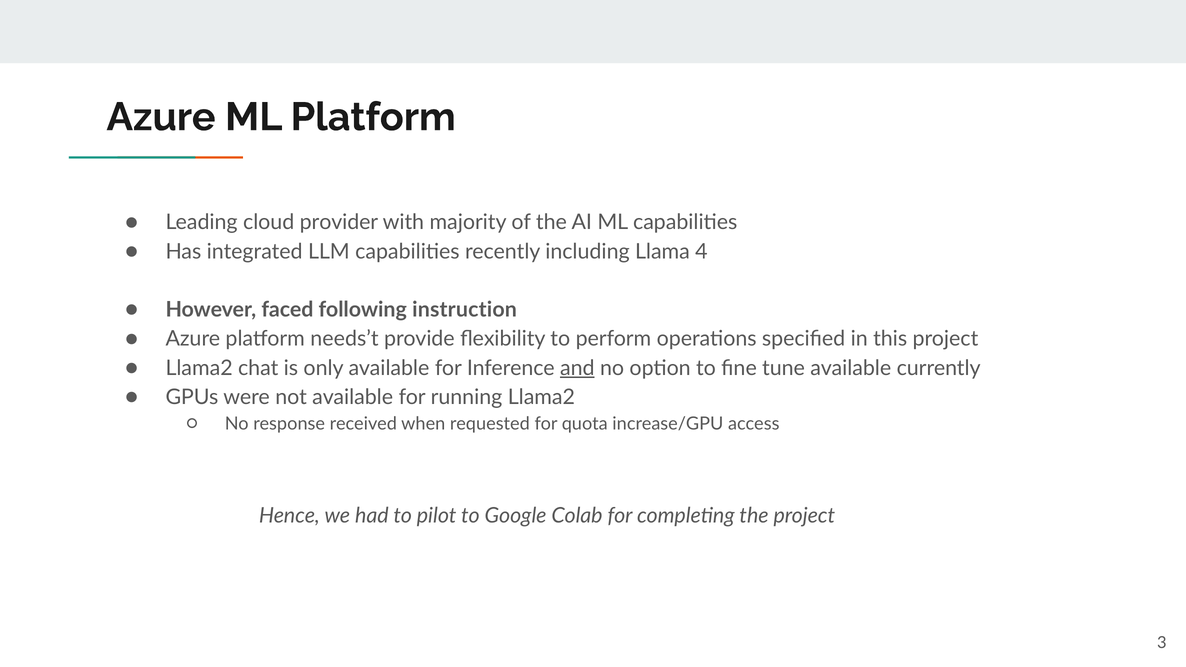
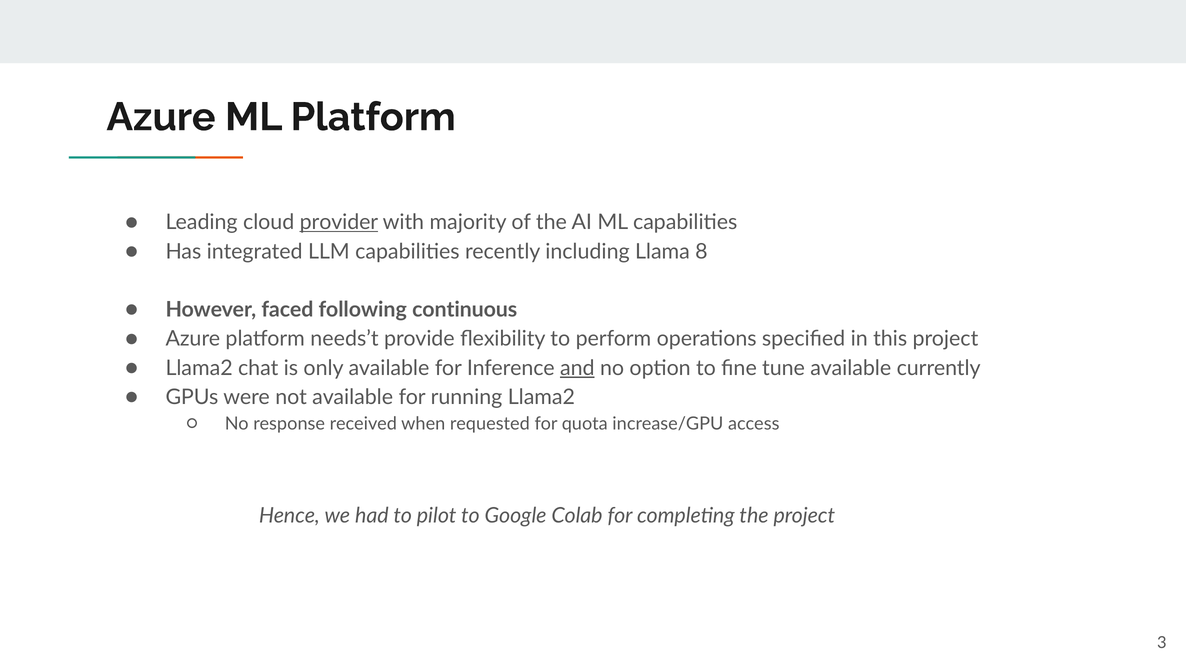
provider underline: none -> present (339, 222)
4: 4 -> 8 (701, 252)
instruction: instruction -> continuous (465, 310)
